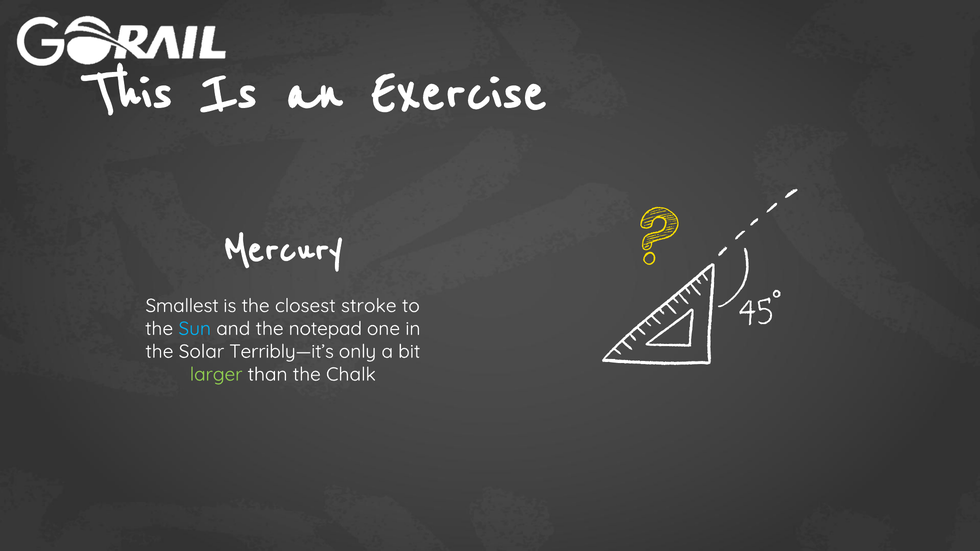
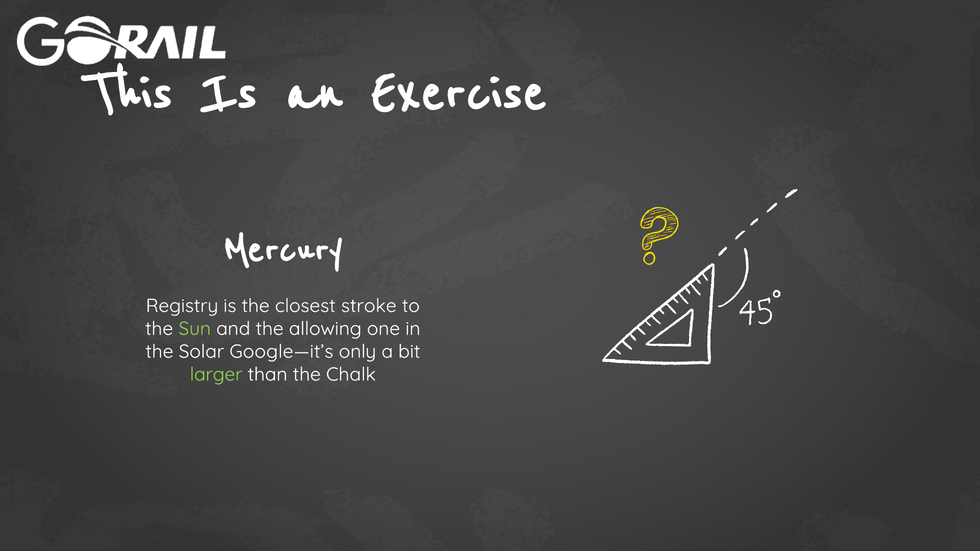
Smallest: Smallest -> Registry (182, 306)
Sun colour: light blue -> light green (195, 329)
notepad: notepad -> allowing (325, 329)
Terribly—it’s: Terribly—it’s -> Google—it’s (281, 352)
